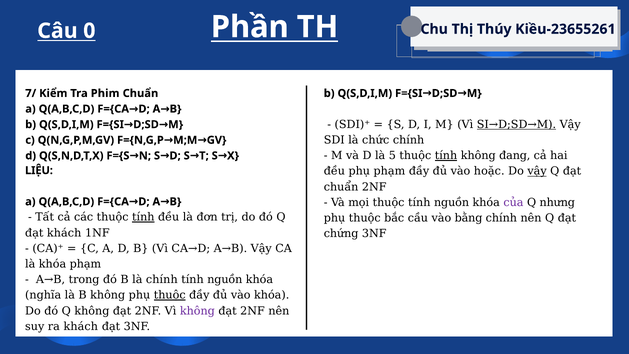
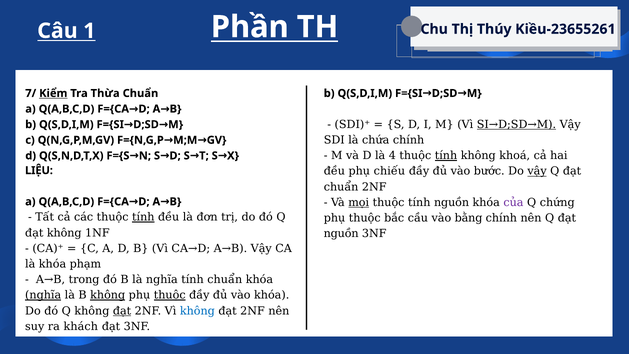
0: 0 -> 1 (89, 31)
Kiểm underline: none -> present (53, 93)
Phim: Phim -> Thừa (105, 93)
chức: chức -> chứa (376, 140)
5: 5 -> 4 (392, 156)
đang: đang -> khoá (515, 156)
phụ phạm: phạm -> chiếu (389, 171)
hoặc: hoặc -> bước (489, 171)
mọi underline: none -> present (359, 202)
nhưng: nhưng -> chứng (557, 202)
đạt khách: khách -> không (64, 233)
chứng: chứng -> nguồn (341, 234)
là chính: chính -> nghĩa (162, 279)
nguồn: nguồn -> chuẩn (225, 279)
nghĩa underline: none -> present (43, 295)
không underline: none -> present (108, 295)
đạt underline: none -> present (122, 311)
không colour: purple -> blue (197, 311)
